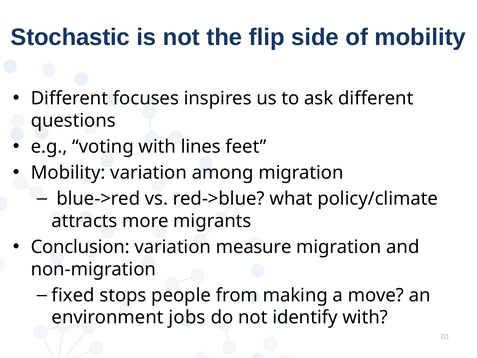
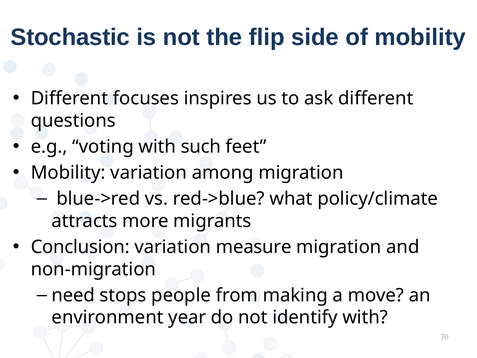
lines: lines -> such (201, 147)
fixed: fixed -> need (73, 295)
jobs: jobs -> year (187, 317)
